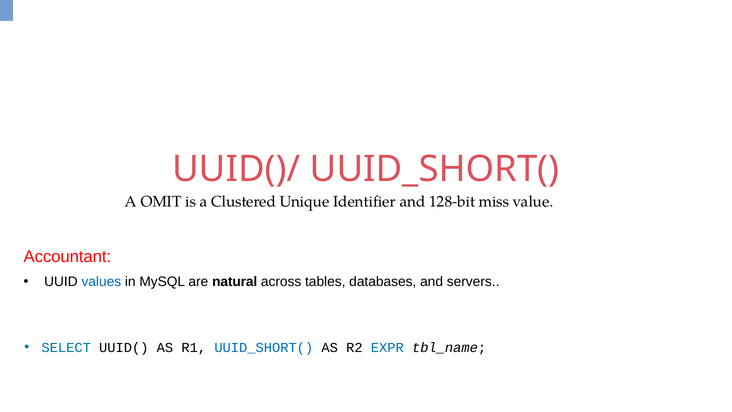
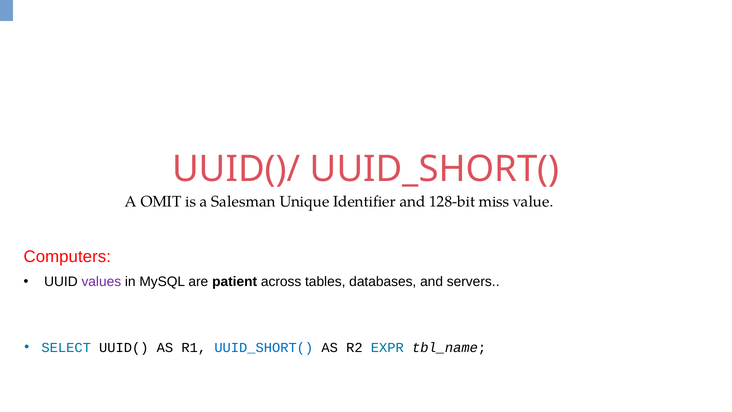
Clustered: Clustered -> Salesman (243, 202)
Accountant: Accountant -> Computers (67, 256)
values colour: blue -> purple (101, 282)
natural: natural -> patient (235, 282)
